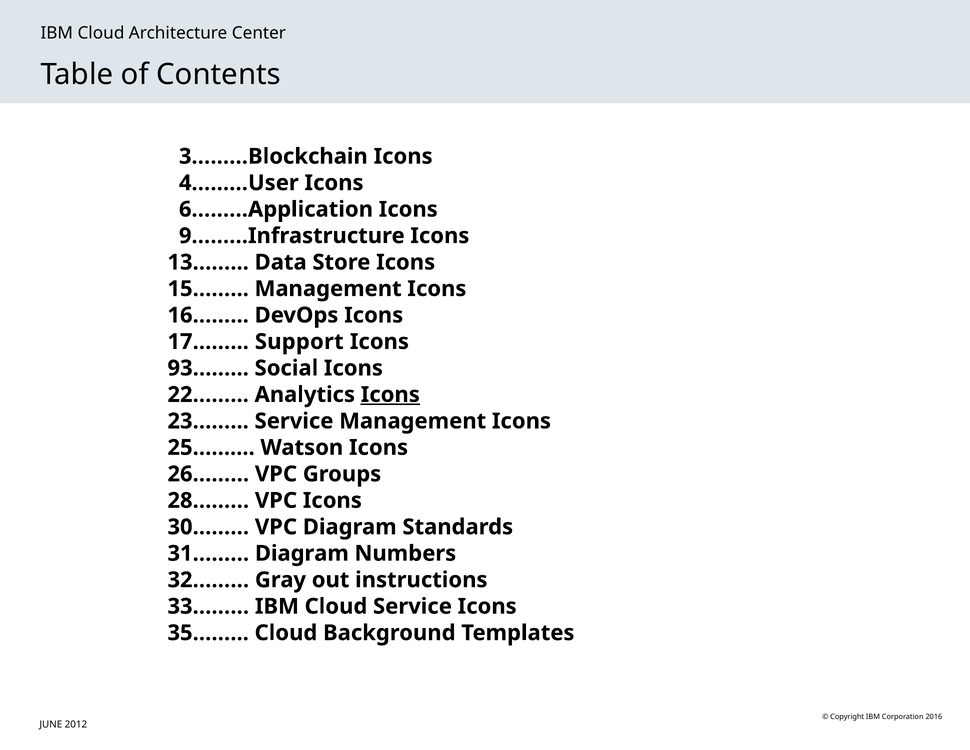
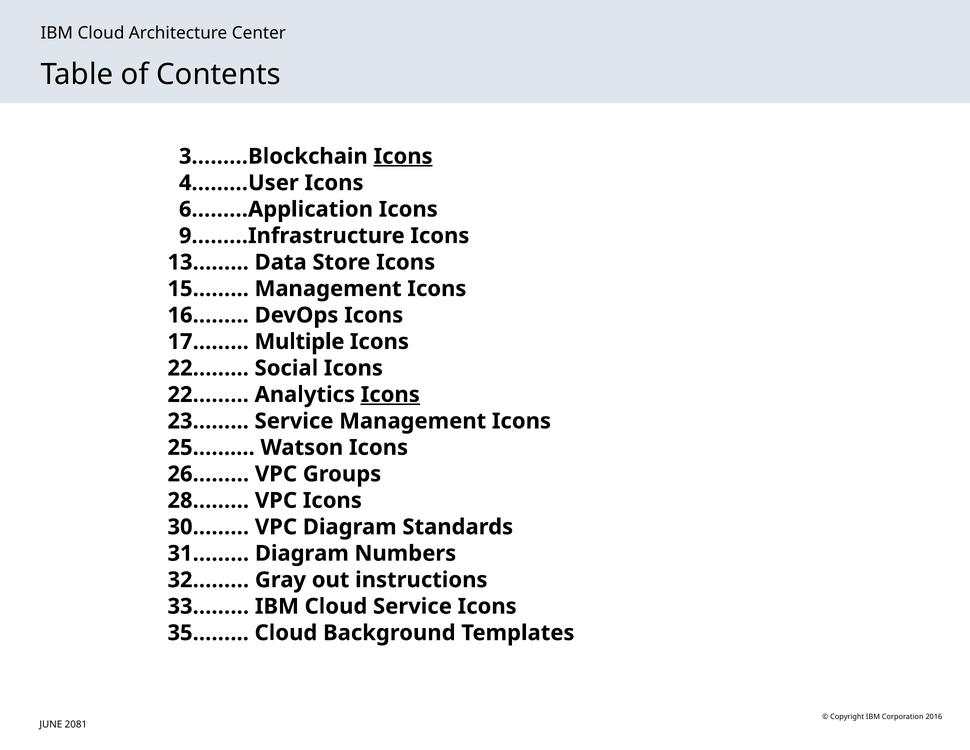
Icons underline: none -> present (403, 156)
Support: Support -> Multiple (299, 341)
93……: 93…… -> 22…… (208, 368)
2012: 2012 -> 2081 (76, 724)
